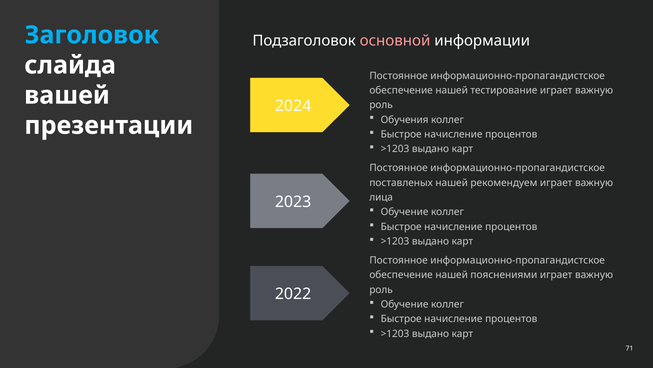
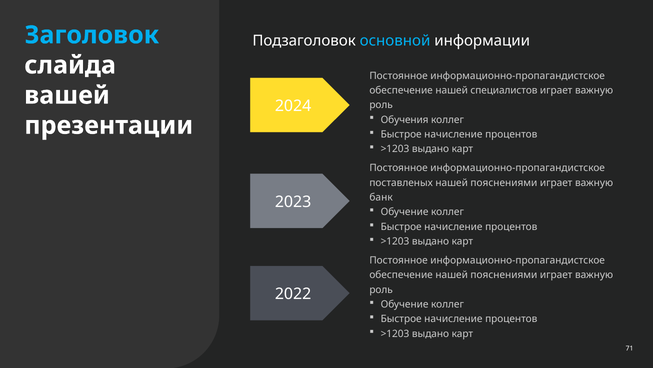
основной colour: pink -> light blue (395, 41)
тестирование: тестирование -> специалистов (504, 90)
рекомендуем: рекомендуем -> пояснениями (504, 183)
лица: лица -> банк (381, 198)
